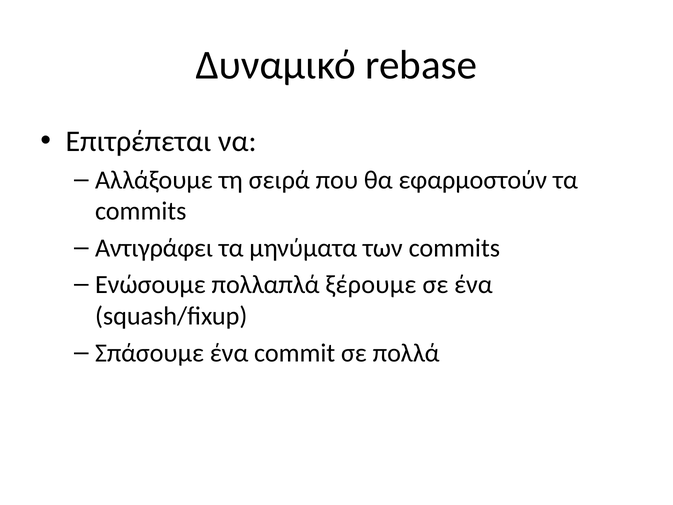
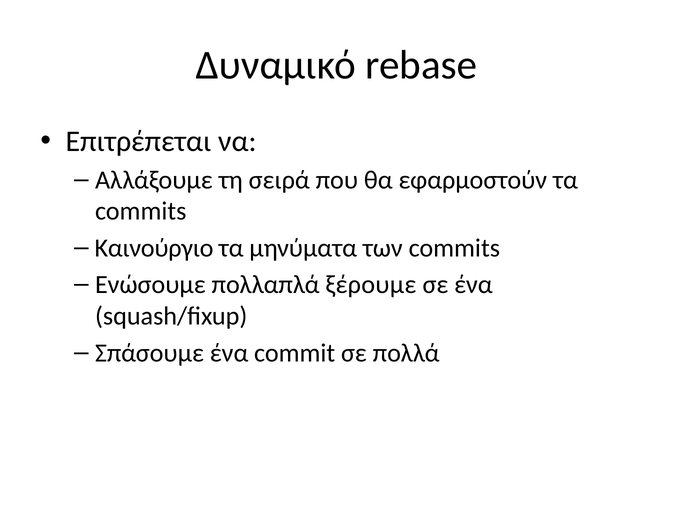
Αντιγράφει: Αντιγράφει -> Καινούργιο (154, 248)
